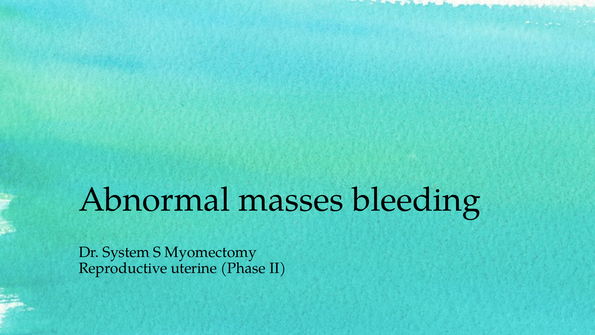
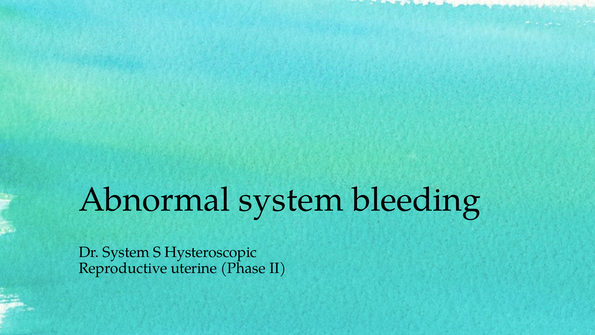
Abnormal masses: masses -> system (291, 200)
Myomectomy: Myomectomy -> Hysteroscopic (211, 252)
